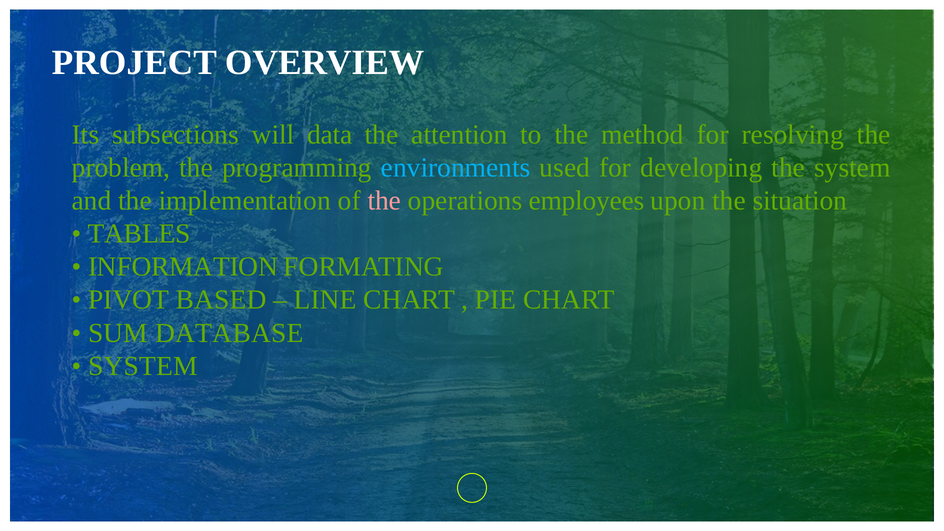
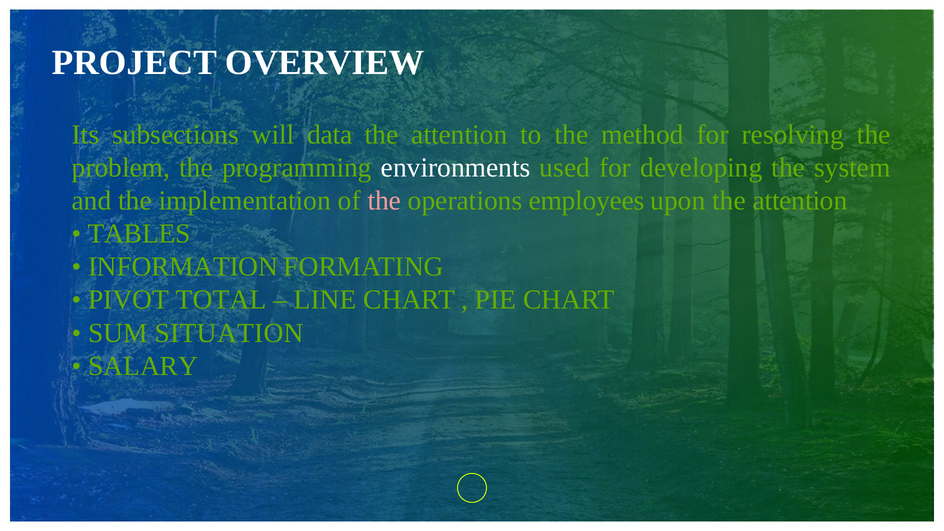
environments colour: light blue -> white (456, 168)
upon the situation: situation -> attention (800, 201)
BASED: BASED -> TOTAL (221, 300)
DATABASE: DATABASE -> SITUATION (229, 333)
SYSTEM: SYSTEM -> SALARY (143, 366)
